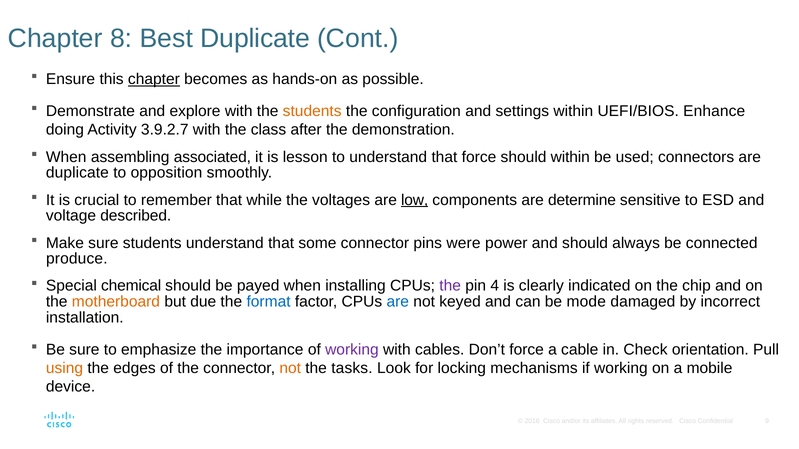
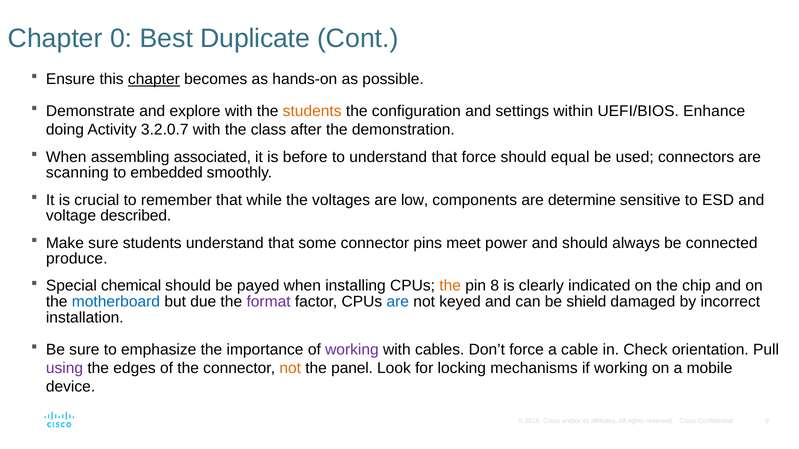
8: 8 -> 0 (121, 39)
3.9.2.7: 3.9.2.7 -> 3.2.0.7 (165, 130)
lesson: lesson -> before (305, 157)
should within: within -> equal (570, 157)
duplicate: duplicate -> scanning (77, 173)
opposition: opposition -> embedded (167, 173)
low underline: present -> none (415, 200)
were: were -> meet (464, 243)
the colour: purple -> orange (450, 286)
4: 4 -> 8 (495, 286)
motherboard colour: orange -> blue (116, 302)
format colour: blue -> purple (269, 302)
mode: mode -> shield (586, 302)
using colour: orange -> purple (64, 369)
tasks: tasks -> panel (352, 369)
